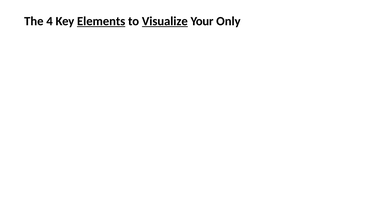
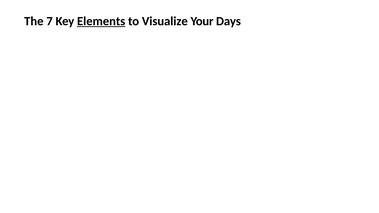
4: 4 -> 7 (50, 21)
Visualize underline: present -> none (165, 21)
Only: Only -> Days (228, 21)
